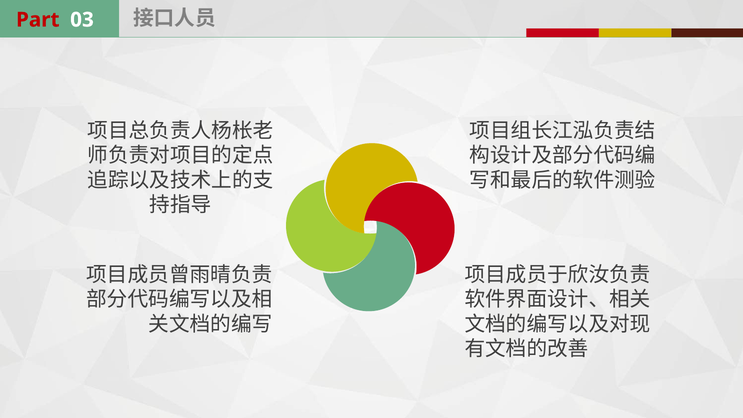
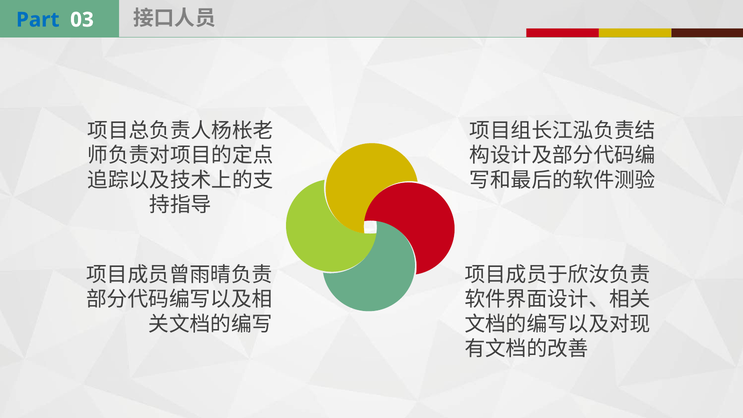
Part colour: red -> blue (38, 20)
